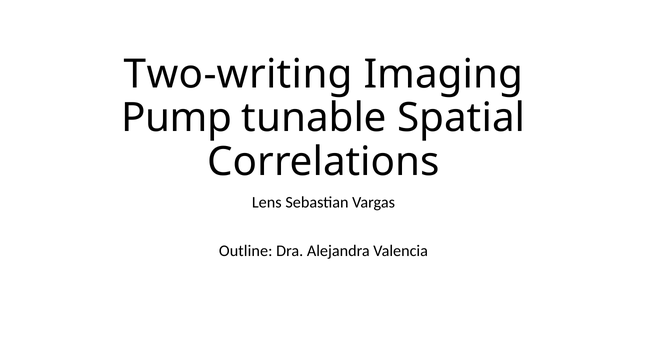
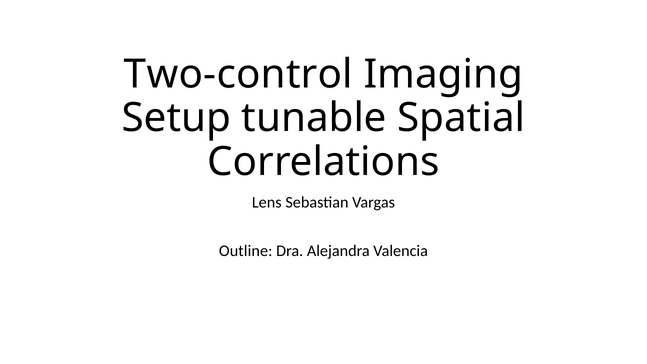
Two-writing: Two-writing -> Two-control (238, 74)
Pump: Pump -> Setup (176, 118)
